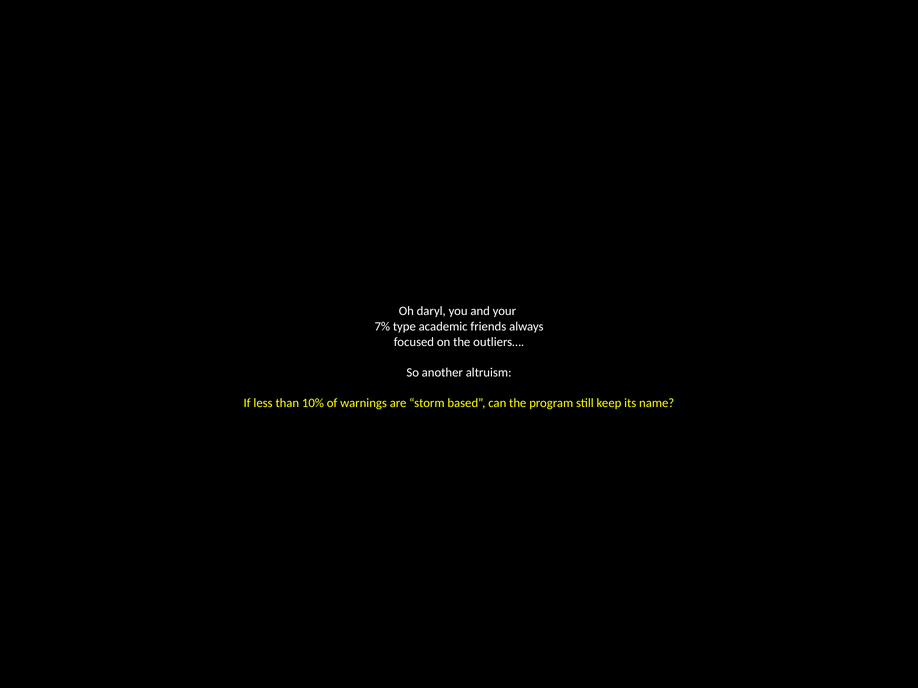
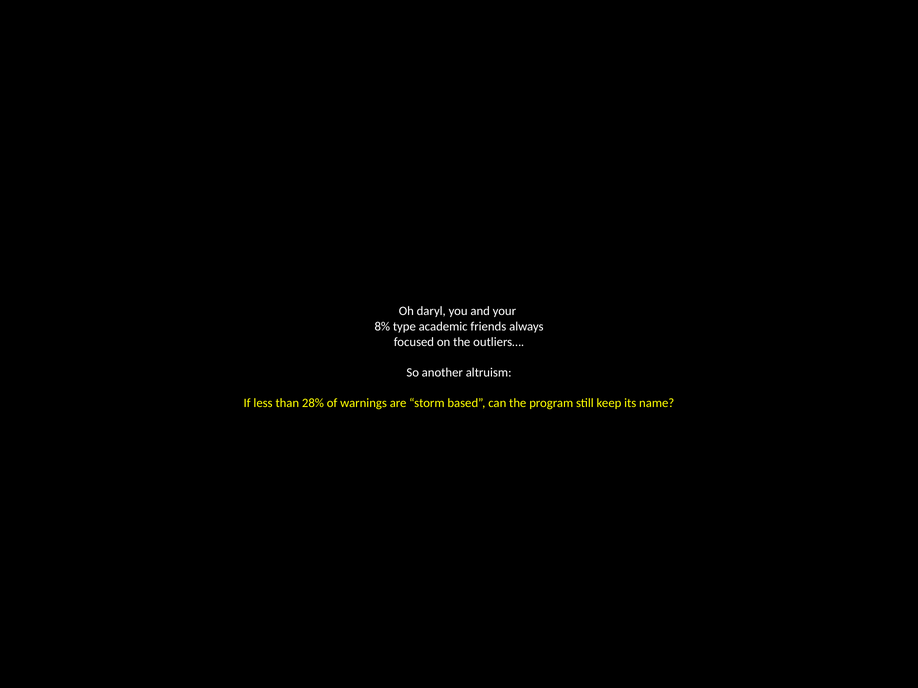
7%: 7% -> 8% (382, 327)
10%: 10% -> 28% (313, 403)
